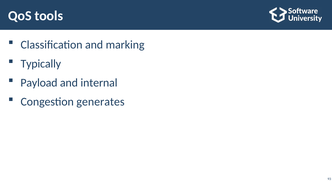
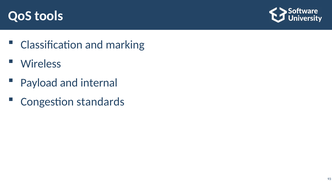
Typically: Typically -> Wireless (41, 64)
generates: generates -> standards (100, 102)
